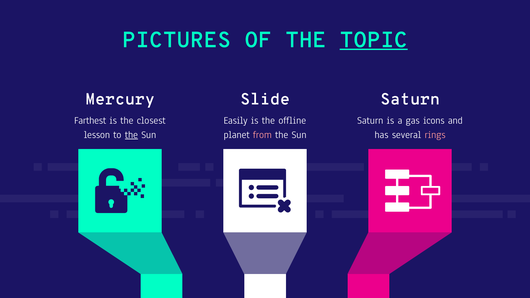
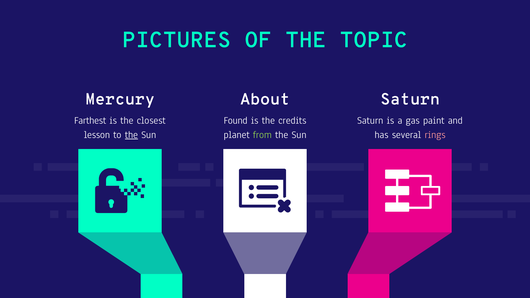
TOPIC underline: present -> none (374, 40)
Slide: Slide -> About (265, 99)
Easily: Easily -> Found (236, 121)
offline: offline -> credits (292, 121)
icons: icons -> paint (434, 121)
from colour: pink -> light green (262, 135)
